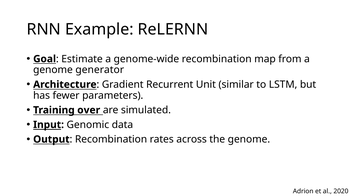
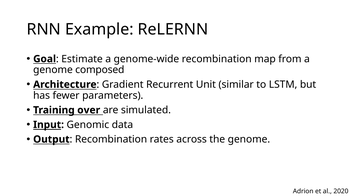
generator: generator -> composed (100, 70)
